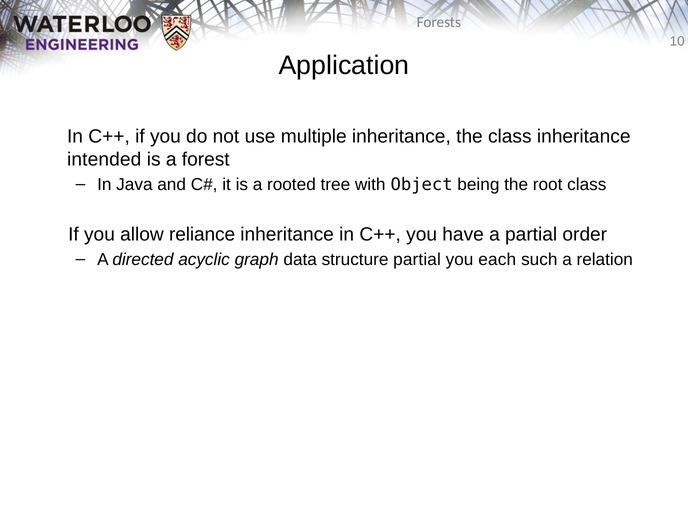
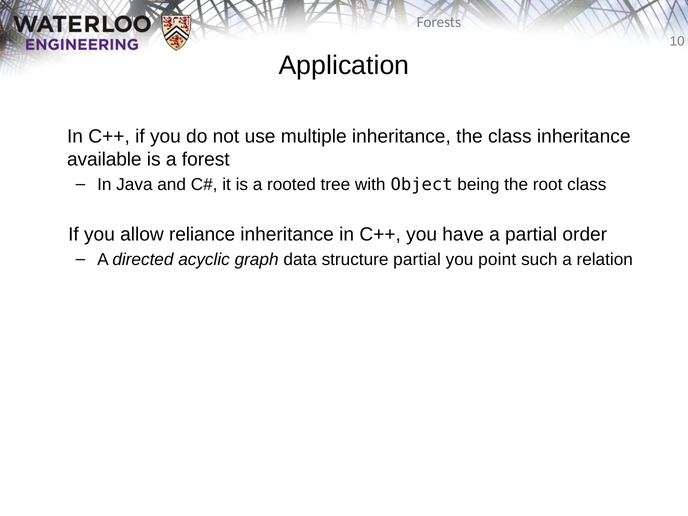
intended: intended -> available (104, 160)
each: each -> point (497, 260)
